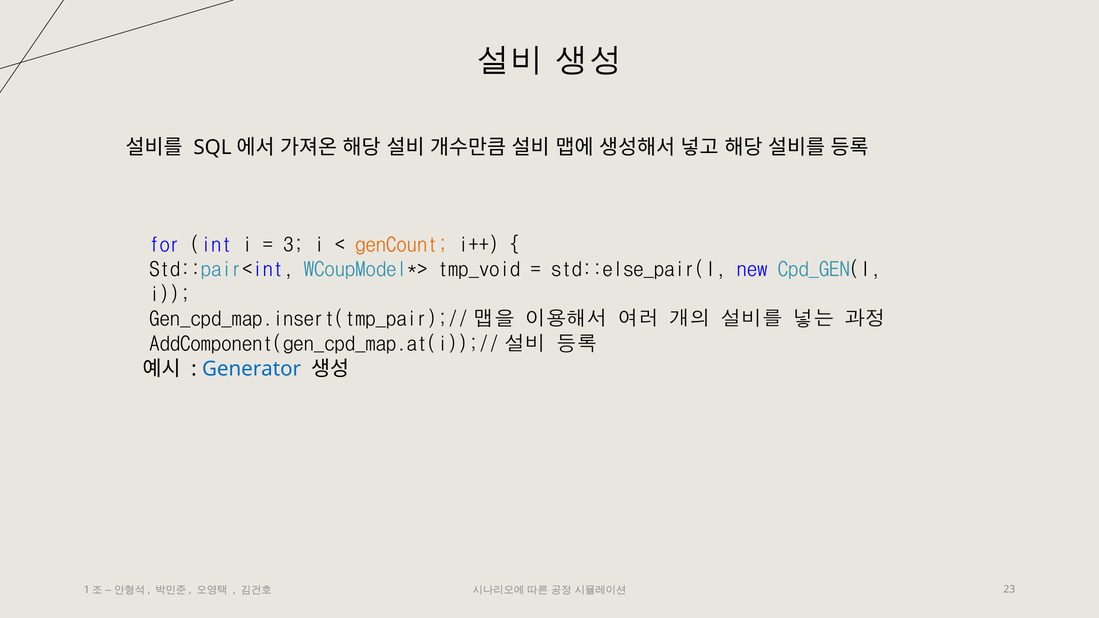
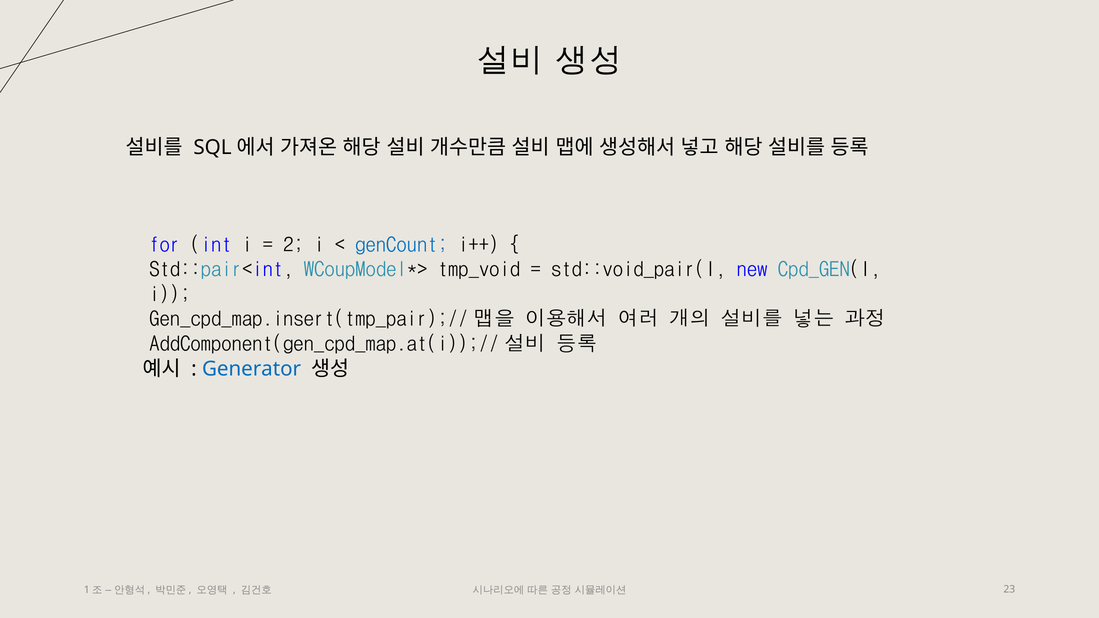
3: 3 -> 2 (294, 245)
genCount colour: orange -> blue (402, 245)
std::else_pair(I: std::else_pair(I -> std::void_pair(I (638, 270)
